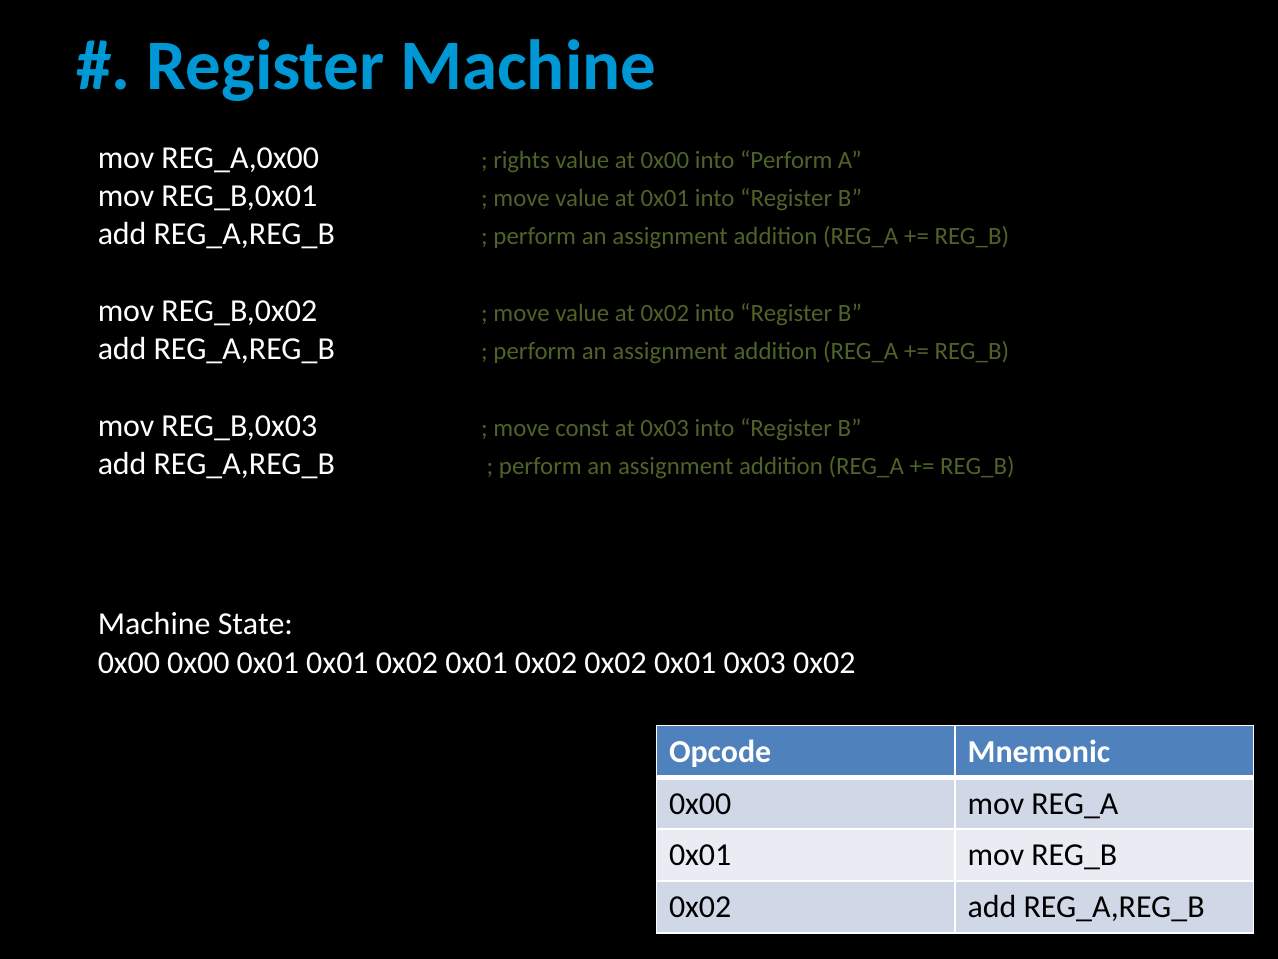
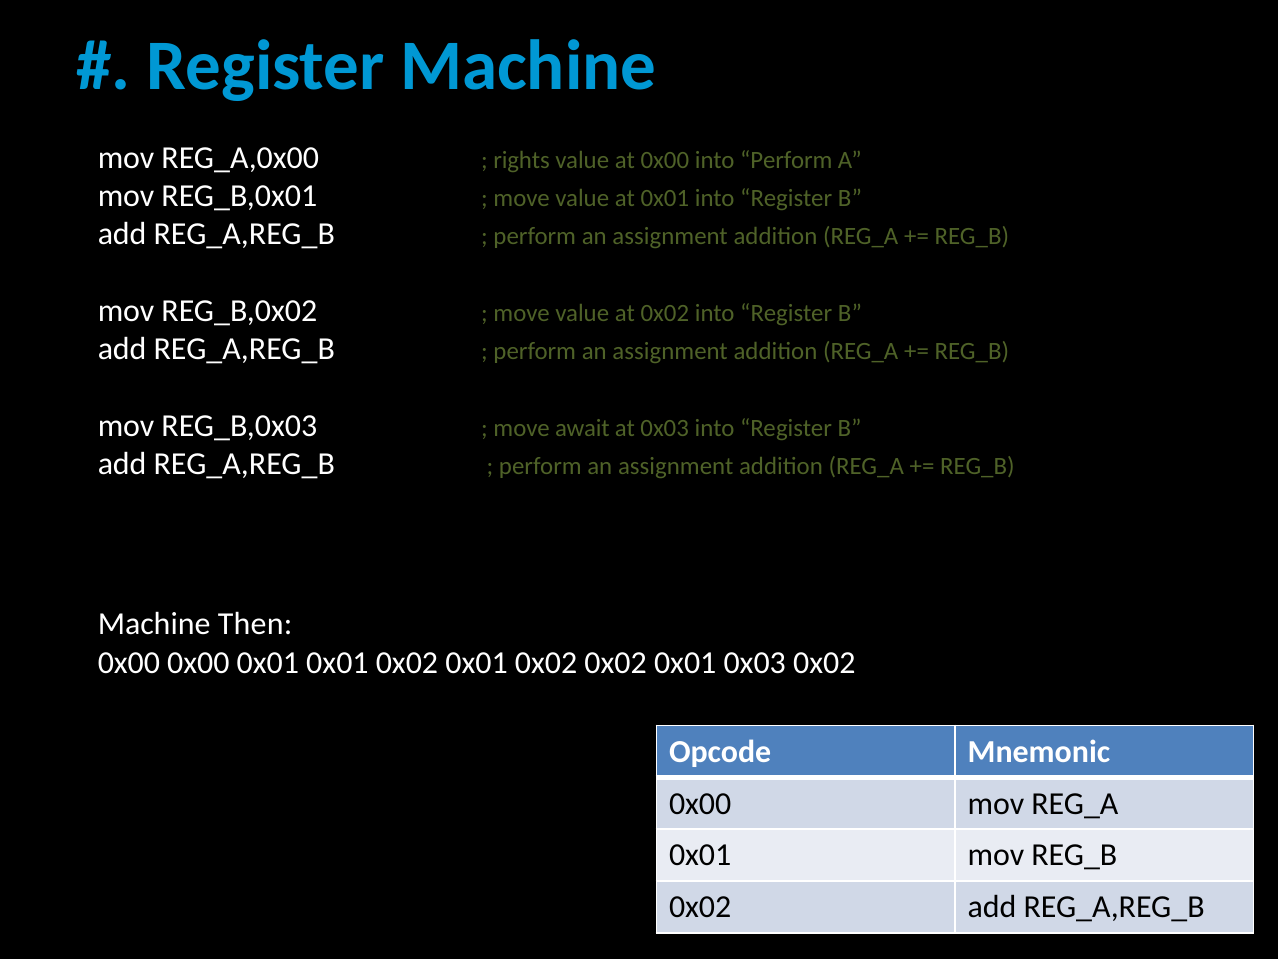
const: const -> await (582, 428)
State: State -> Then (255, 624)
